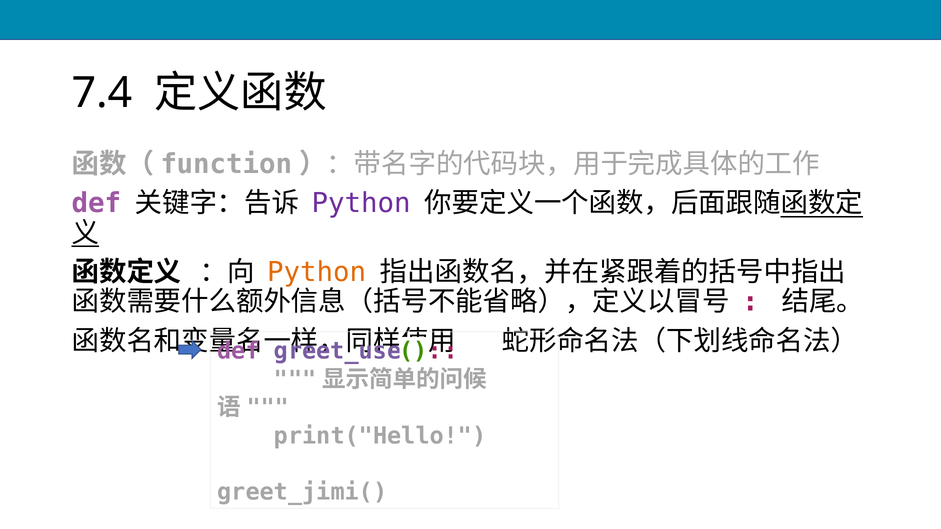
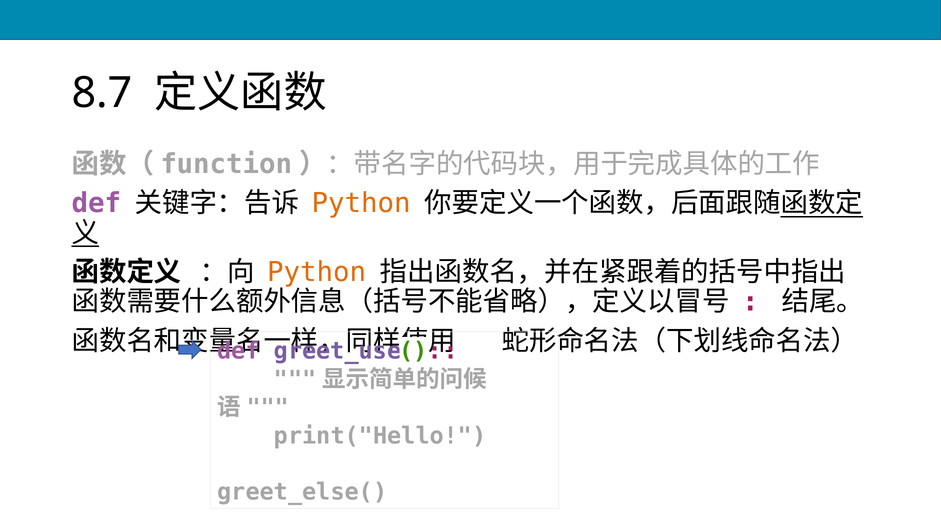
7.4: 7.4 -> 8.7 (102, 93)
Python colour: purple -> orange (361, 203)
greet_jimi(: greet_jimi( -> greet_else( (302, 493)
